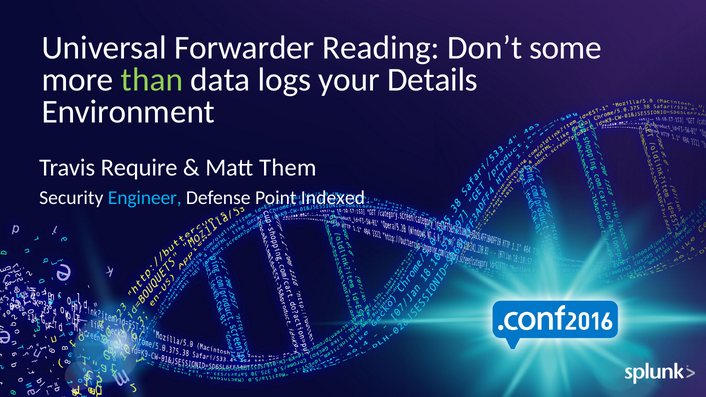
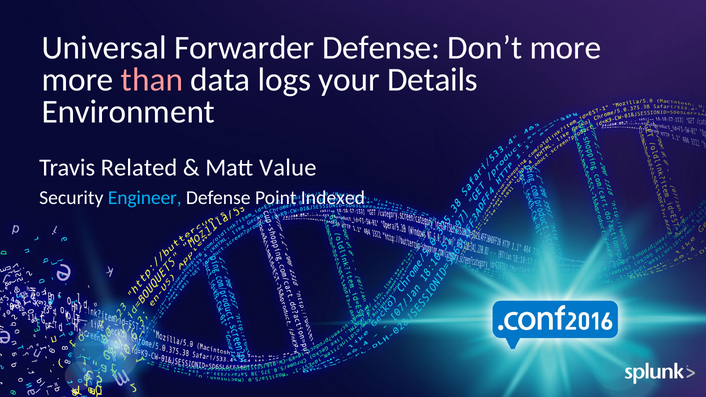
Forwarder Reading: Reading -> Defense (381, 48)
Don’t some: some -> more (565, 48)
than colour: light green -> pink (152, 80)
Require: Require -> Related (139, 168)
Them: Them -> Value (288, 168)
